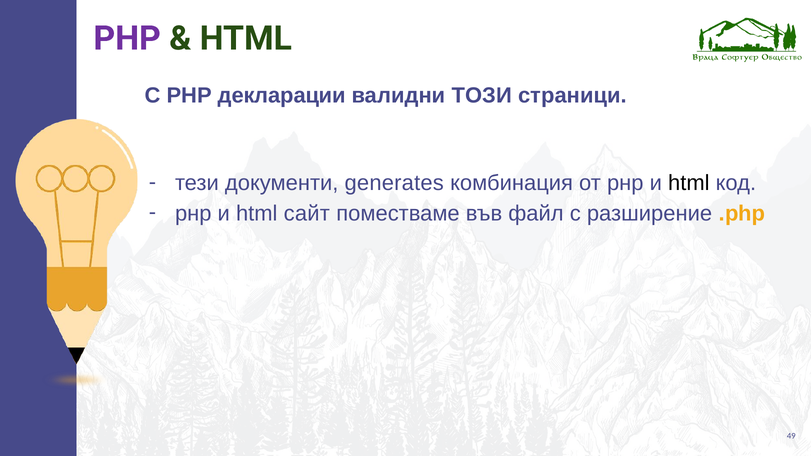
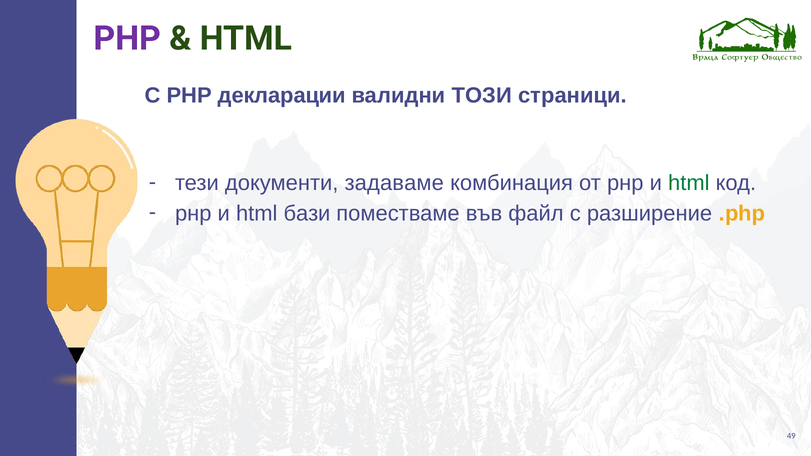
generates: generates -> задаваме (394, 183)
html colour: black -> green (689, 183)
сайт: сайт -> бази (307, 214)
